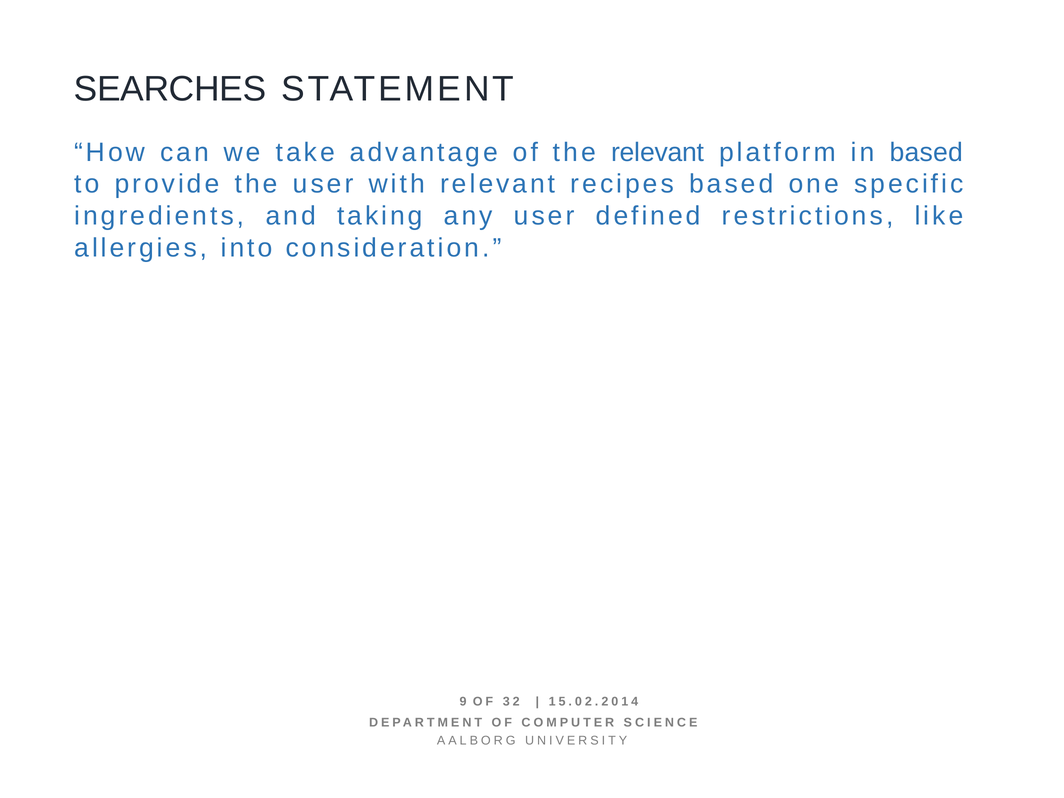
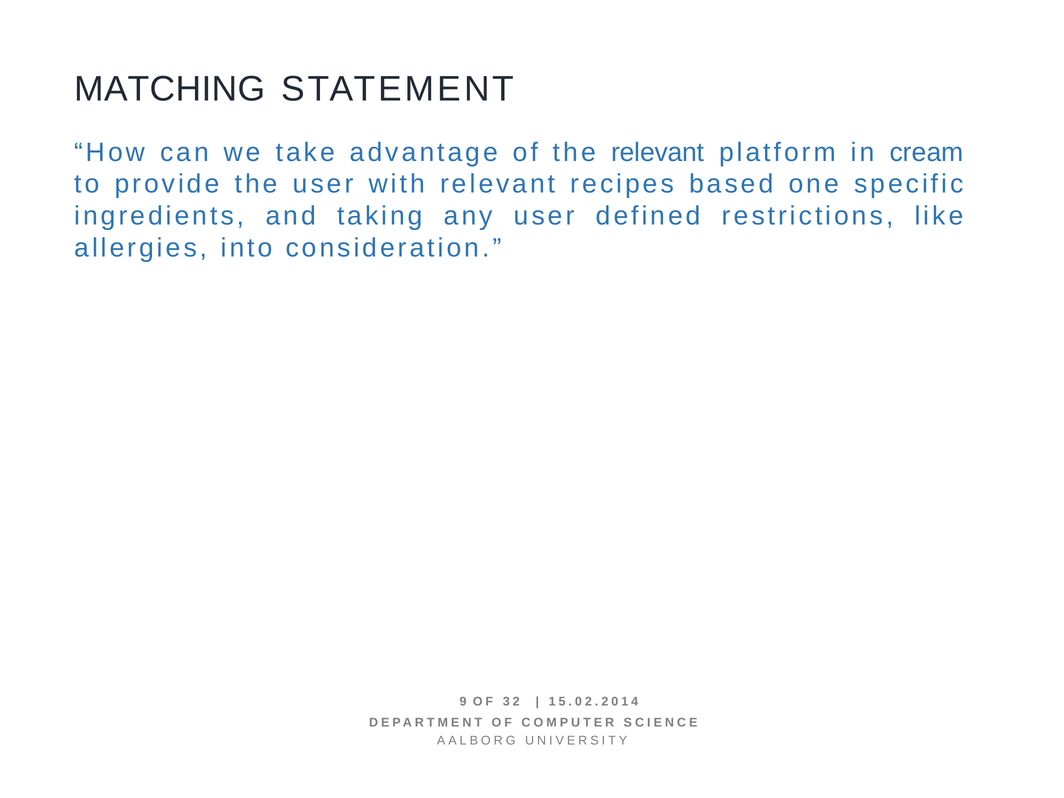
SEARCHES: SEARCHES -> MATCHING (170, 89)
in based: based -> cream (927, 152)
